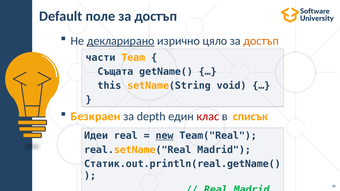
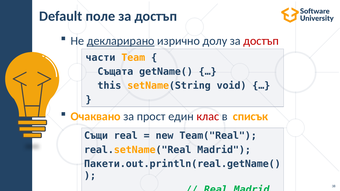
цяло: цяло -> долу (215, 41)
достъп colour: orange -> red (261, 41)
Безкраен: Безкраен -> Очаквано (96, 117)
depth: depth -> прост (151, 117)
Идеи: Идеи -> Същи (96, 136)
new underline: present -> none (165, 136)
Статик.out.println(real.getName(: Статик.out.println(real.getName( -> Пакети.out.println(real.getName( (182, 164)
